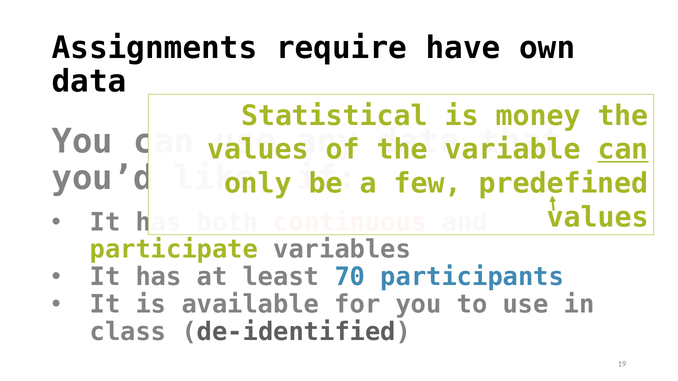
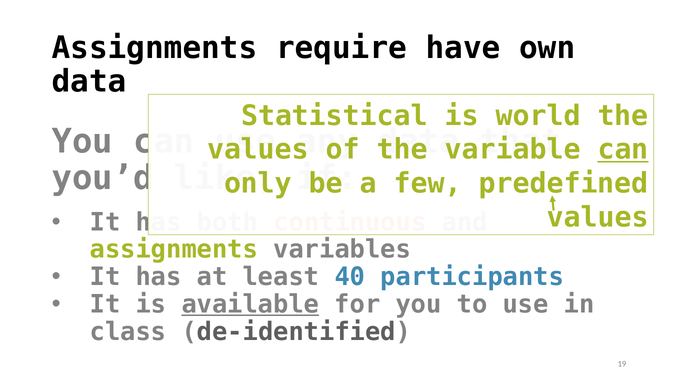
money: money -> world (538, 116)
participate: participate -> assignments (174, 250)
70: 70 -> 40 (350, 277)
available underline: none -> present (250, 305)
